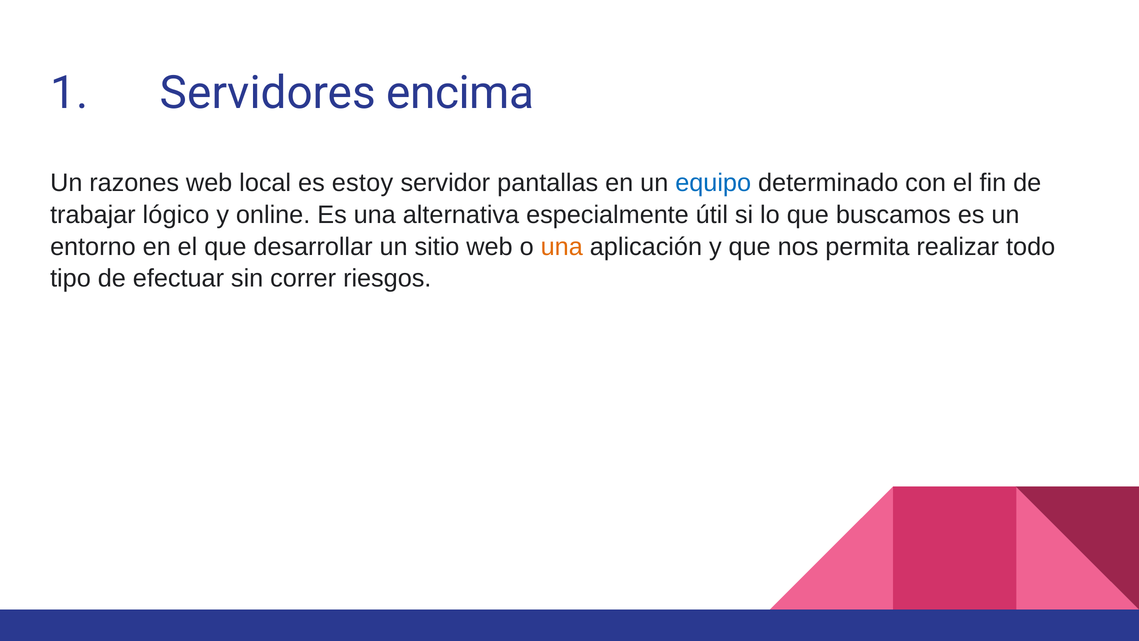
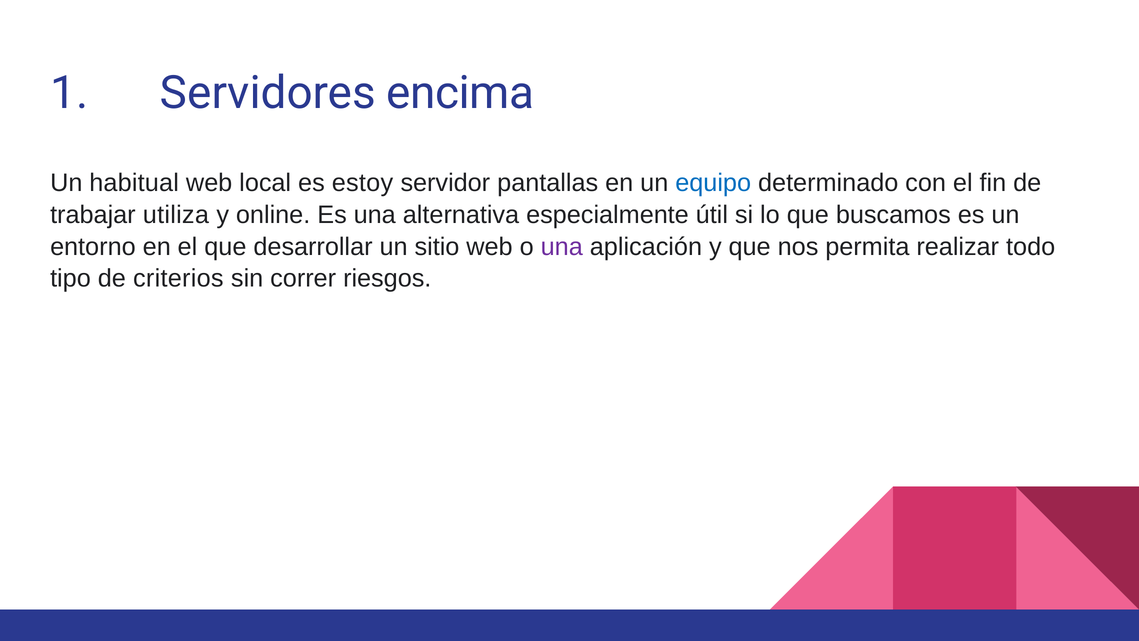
razones: razones -> habitual (134, 183)
lógico: lógico -> utiliza (176, 215)
una colour: orange -> purple (562, 247)
efectuar: efectuar -> criterios (178, 279)
